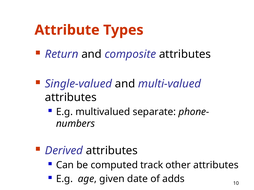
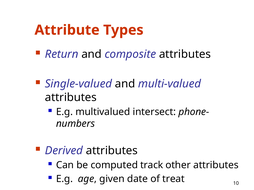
separate: separate -> intersect (154, 112)
adds: adds -> treat (174, 179)
